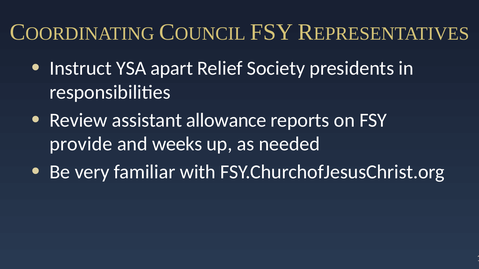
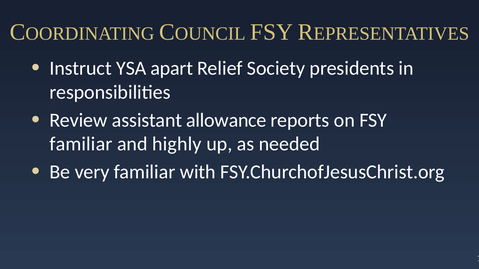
provide: provide -> familiar (81, 144)
weeks: weeks -> highly (177, 144)
